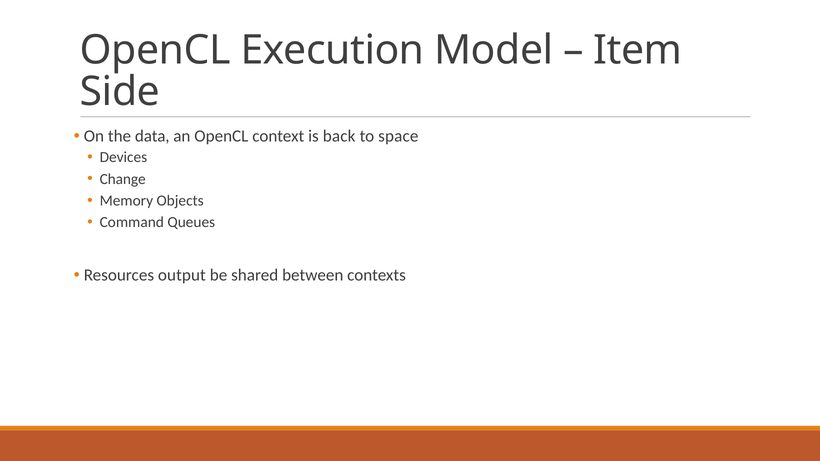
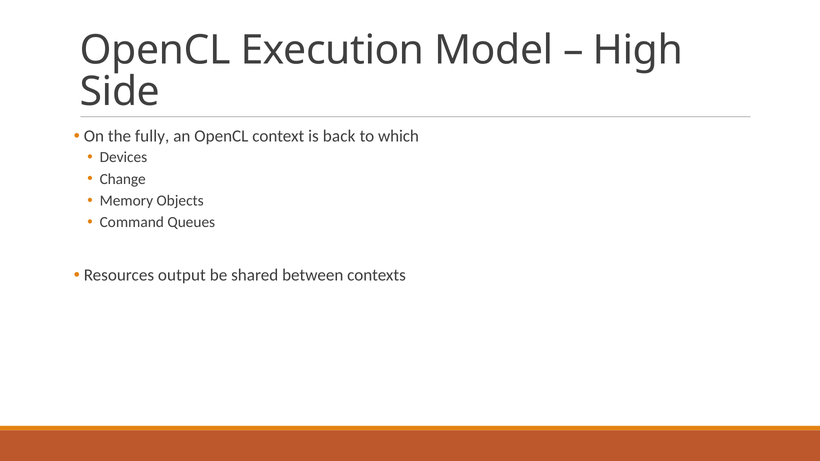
Item: Item -> High (638, 50)
data: data -> fully (152, 136)
space: space -> which (398, 136)
